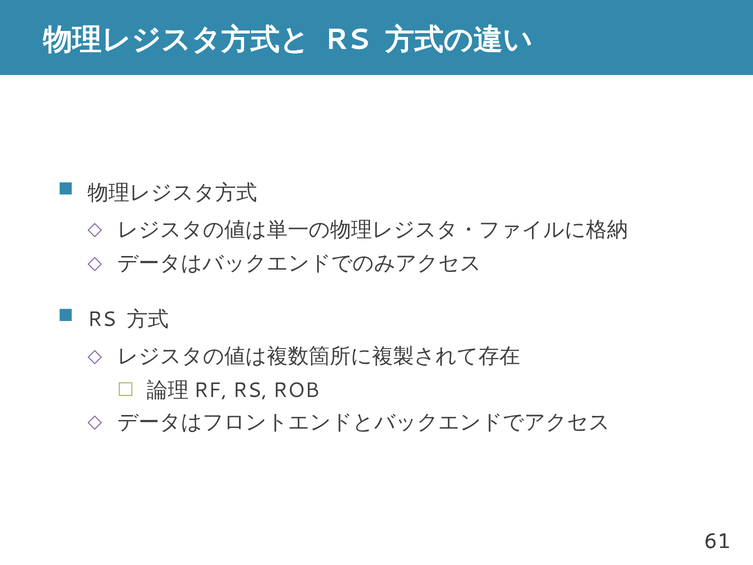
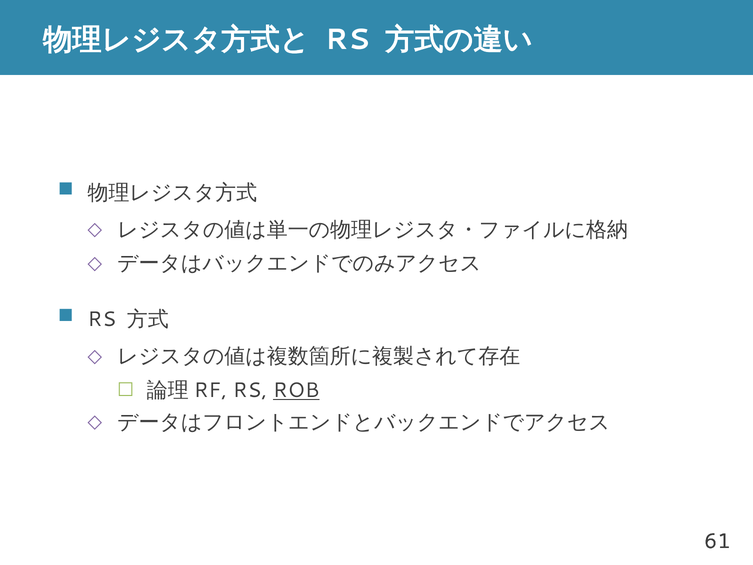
ROB underline: none -> present (296, 390)
